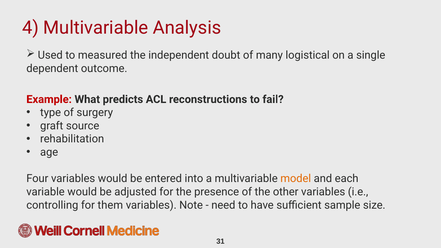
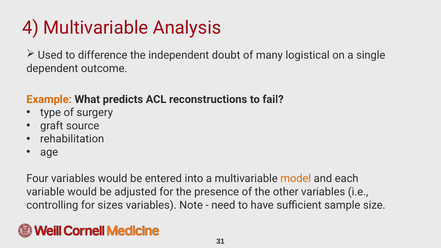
measured: measured -> difference (103, 55)
Example colour: red -> orange (49, 99)
them: them -> sizes (110, 205)
